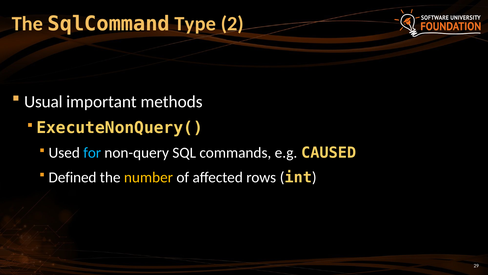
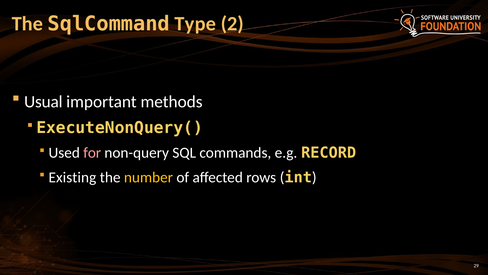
for colour: light blue -> pink (92, 153)
CAUSED: CAUSED -> RECORD (329, 153)
Defined: Defined -> Existing (72, 177)
